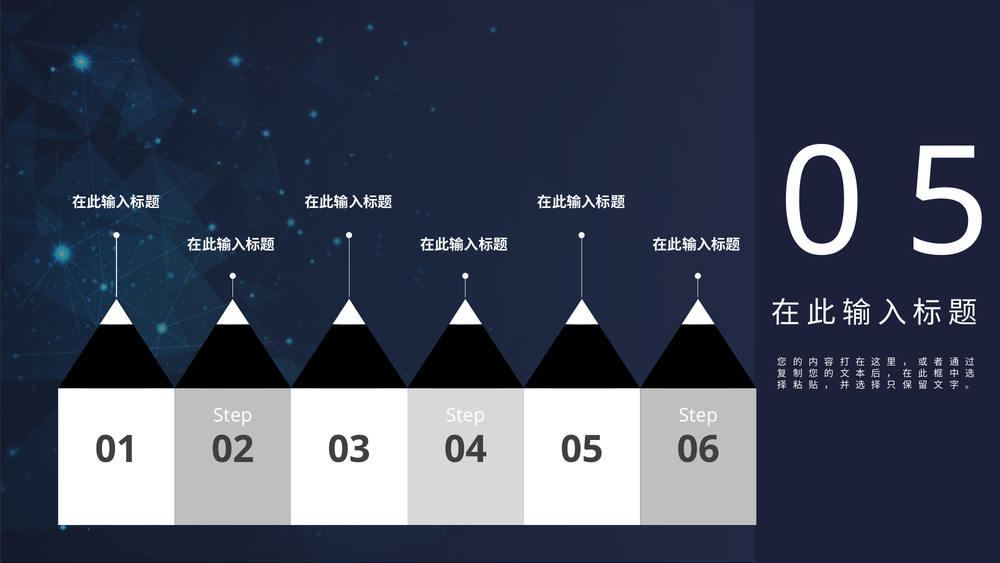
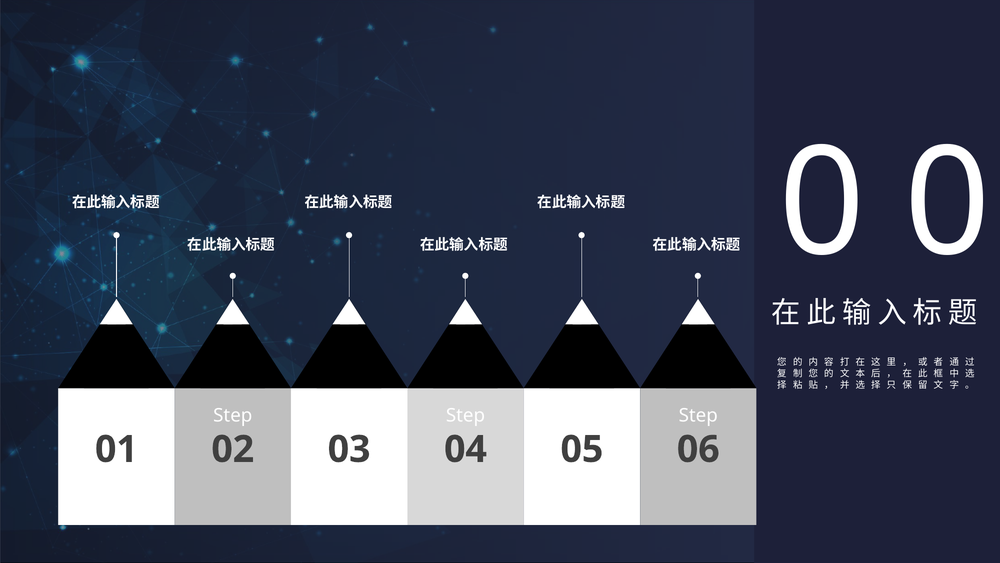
0 5: 5 -> 0 (948, 204)
